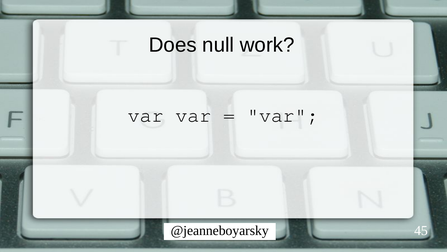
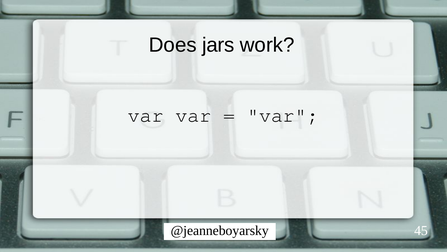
null: null -> jars (218, 45)
